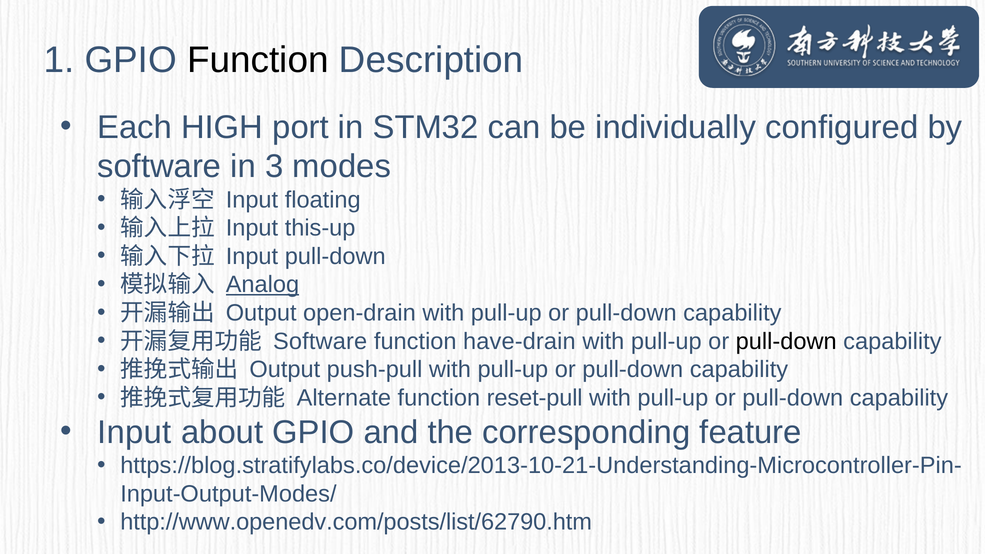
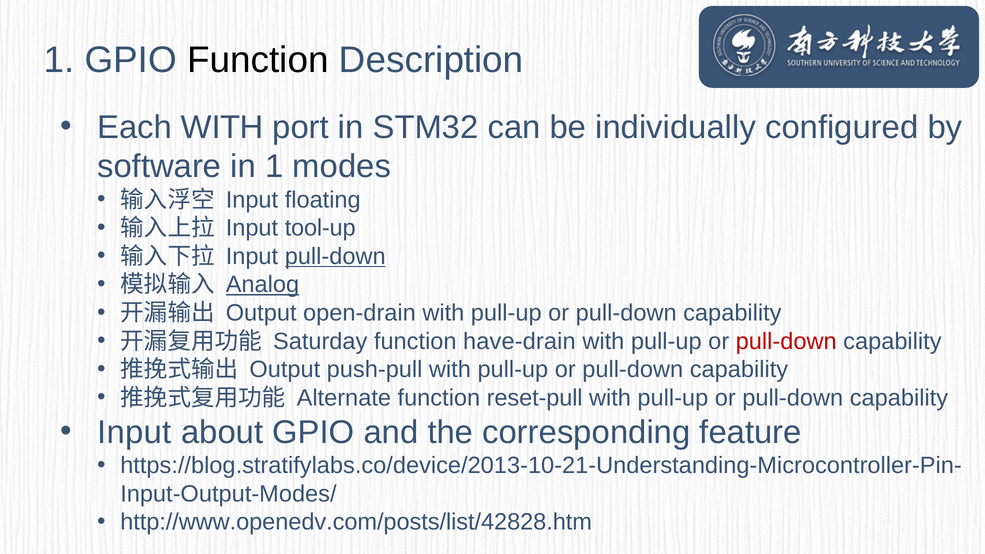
Each HIGH: HIGH -> WITH (222, 127)
in 3: 3 -> 1 (274, 167)
this-up: this-up -> tool-up (320, 228)
pull-down underline: none -> present (335, 256)
Software: Software -> Saturday (320, 341)
pull-down colour: black -> red (786, 341)
http://www.openedv.com/posts/list/62790.htm: http://www.openedv.com/posts/list/62790.htm -> http://www.openedv.com/posts/list/42828.htm (356, 522)
